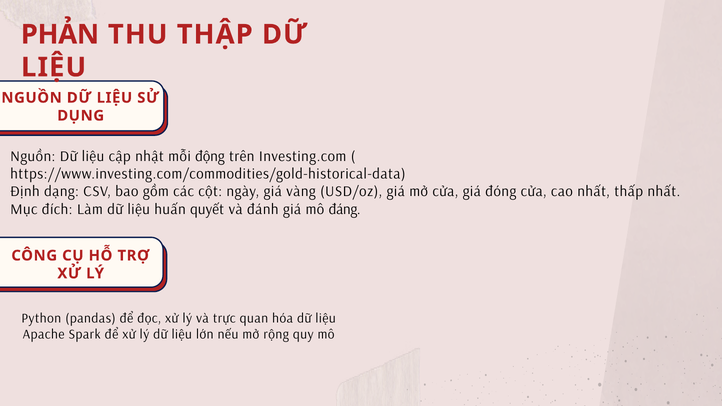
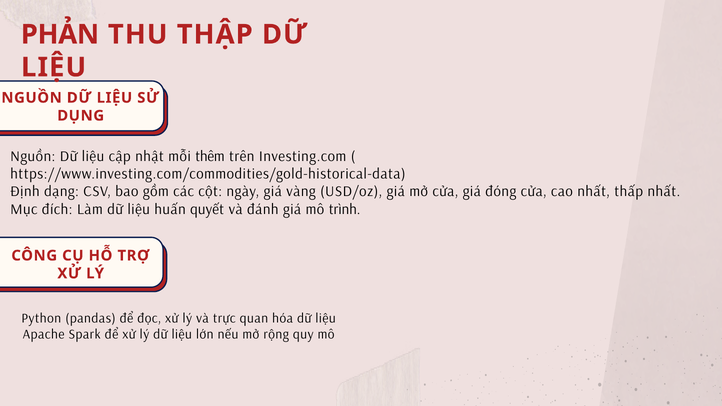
động: động -> thêm (210, 156)
đáng: đáng -> trình (345, 209)
